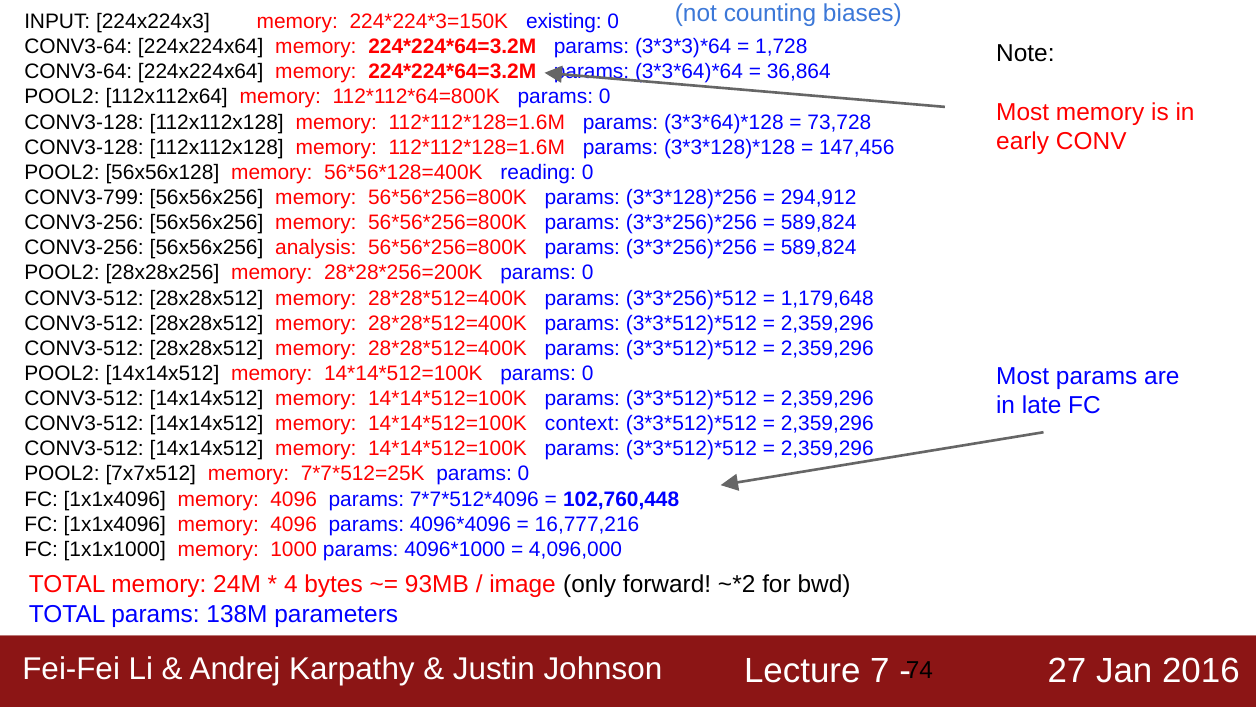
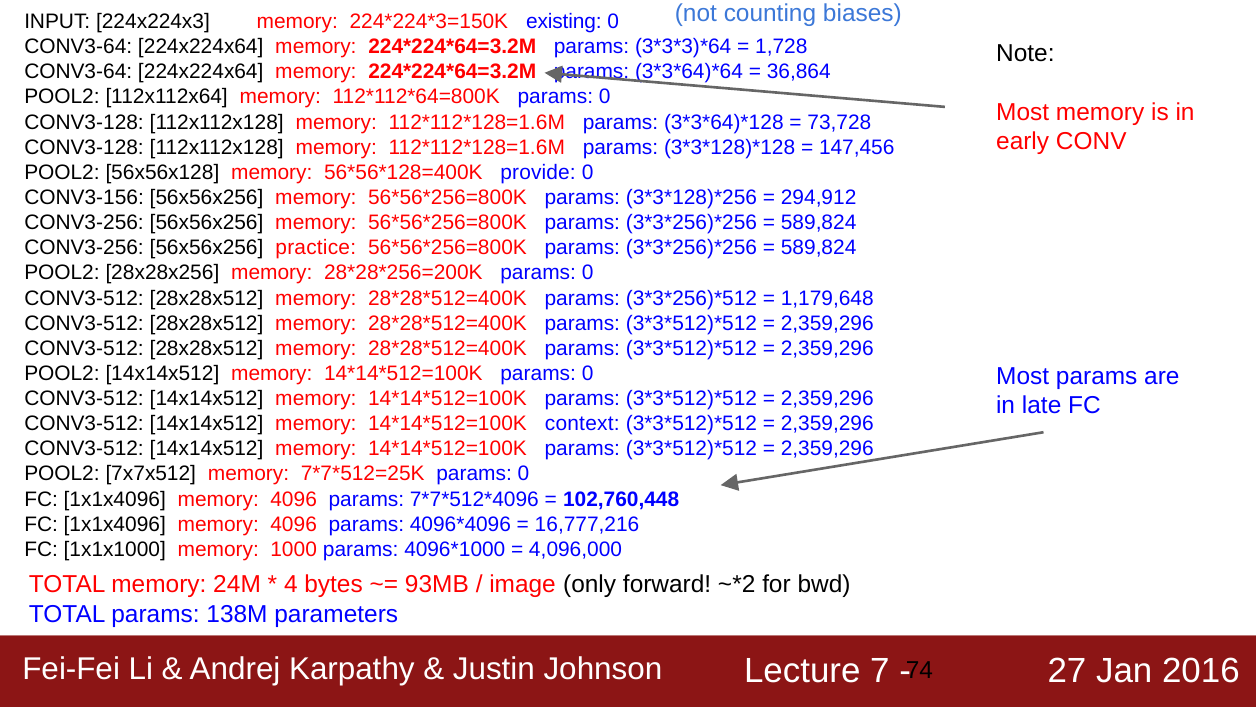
reading: reading -> provide (538, 172)
CONV3-799: CONV3-799 -> CONV3-156 (84, 197)
analysis: analysis -> practice (316, 248)
